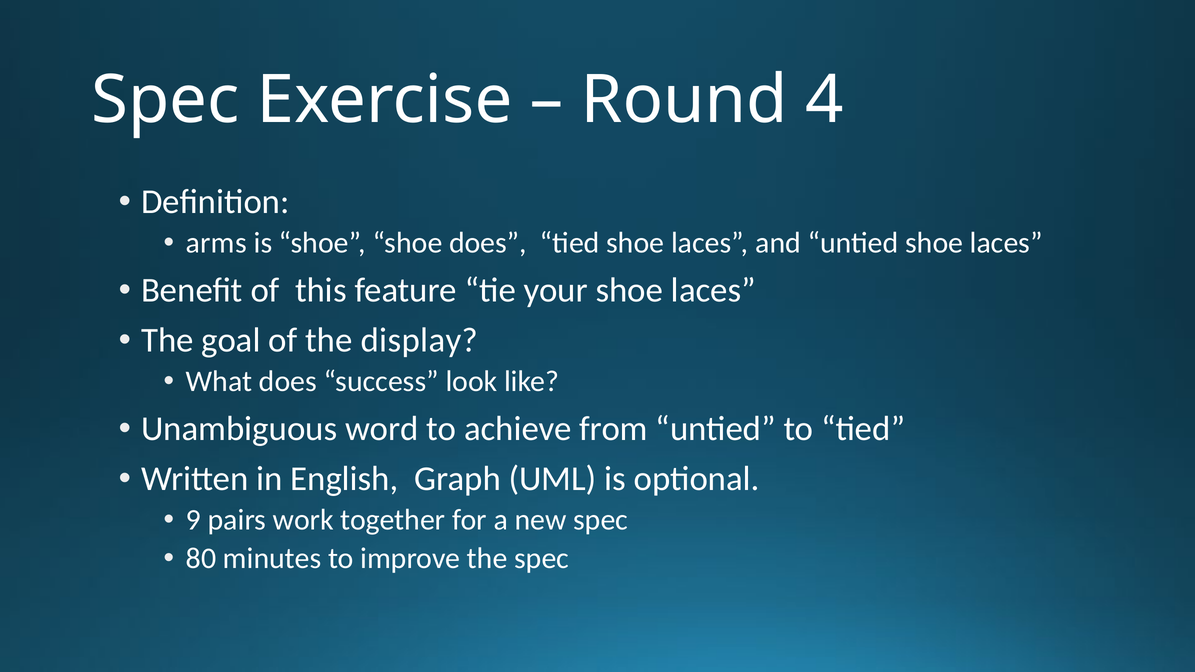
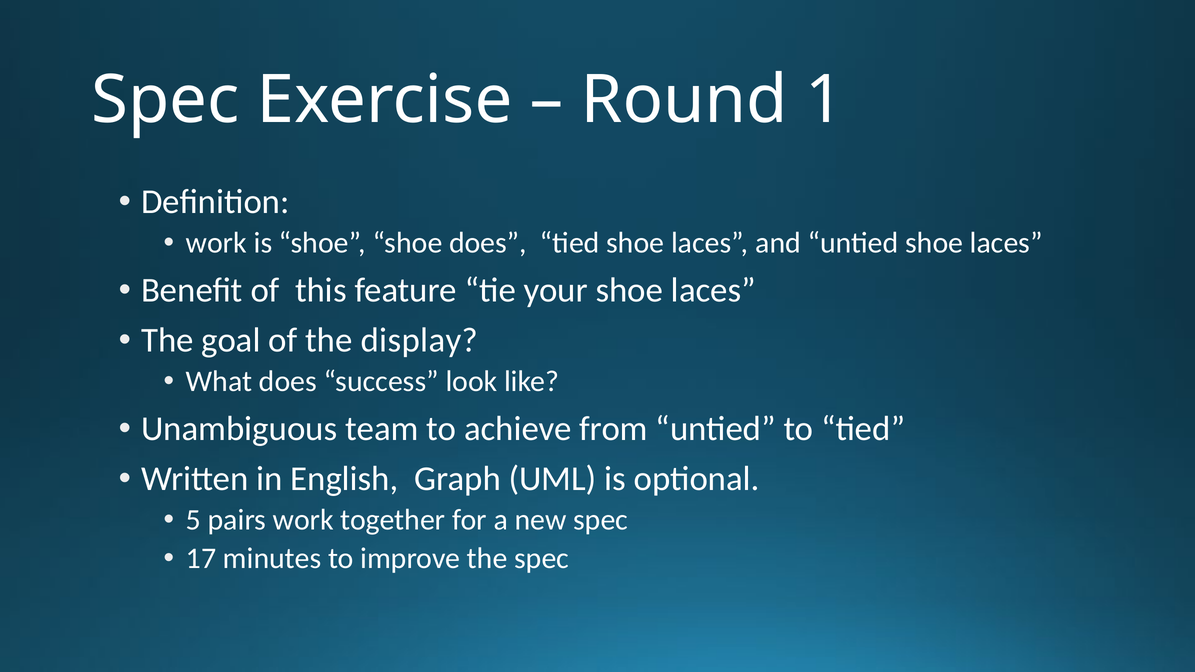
4: 4 -> 1 (824, 100)
arms: arms -> work (216, 243)
word: word -> team (382, 429)
9: 9 -> 5 (194, 520)
80: 80 -> 17 (201, 559)
